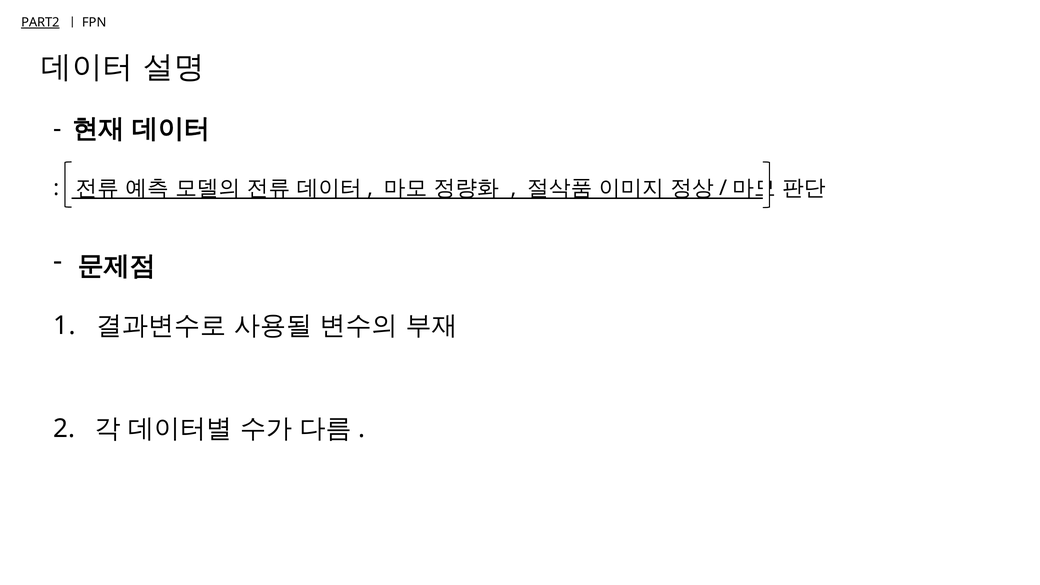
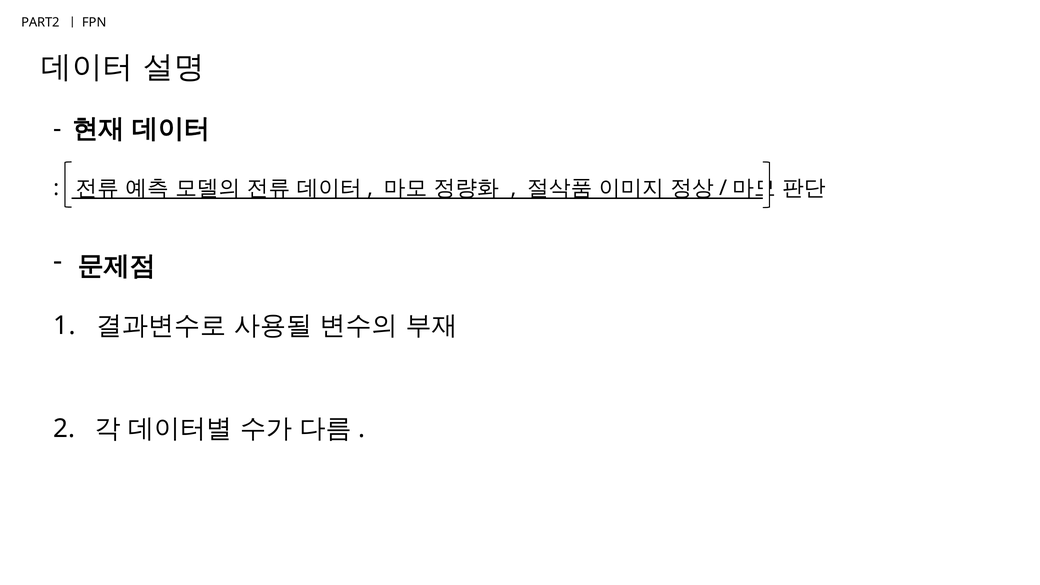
PART2 underline: present -> none (40, 23)
